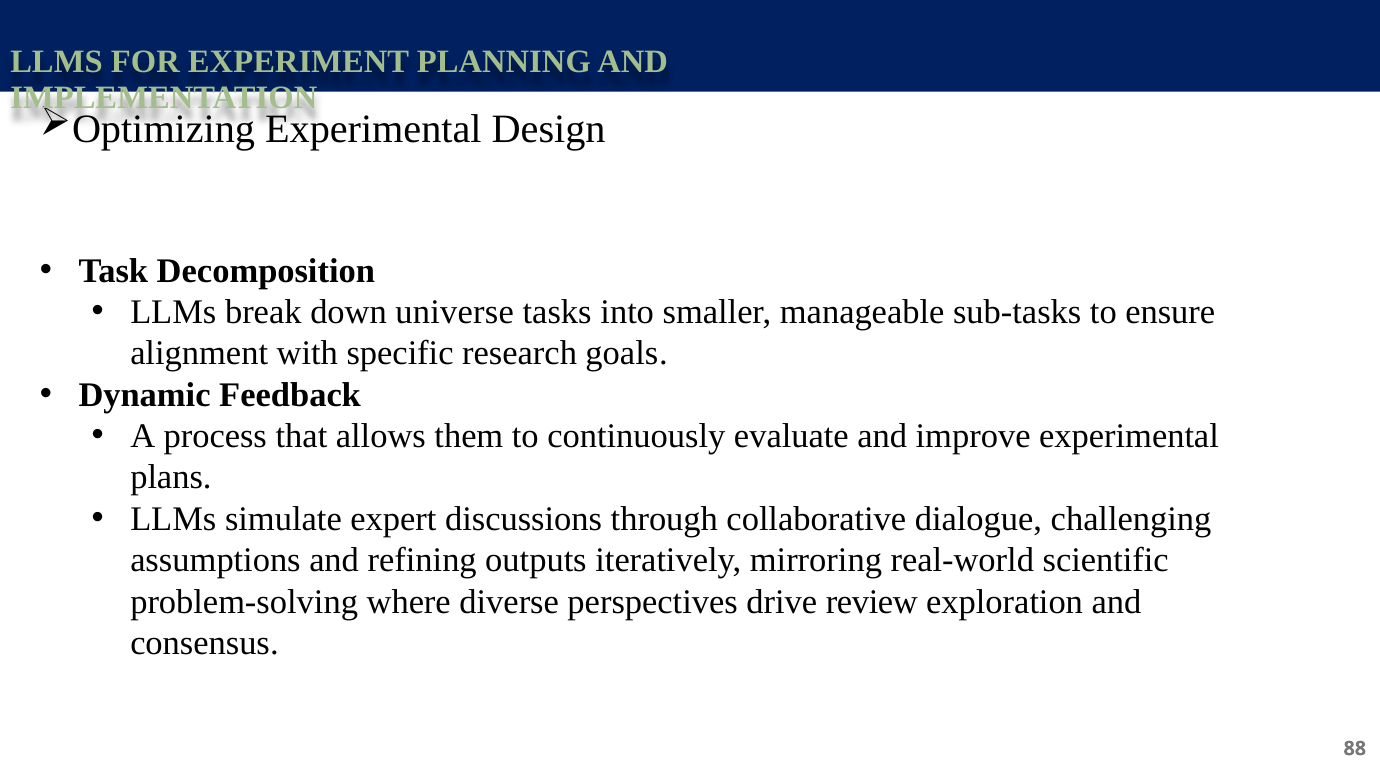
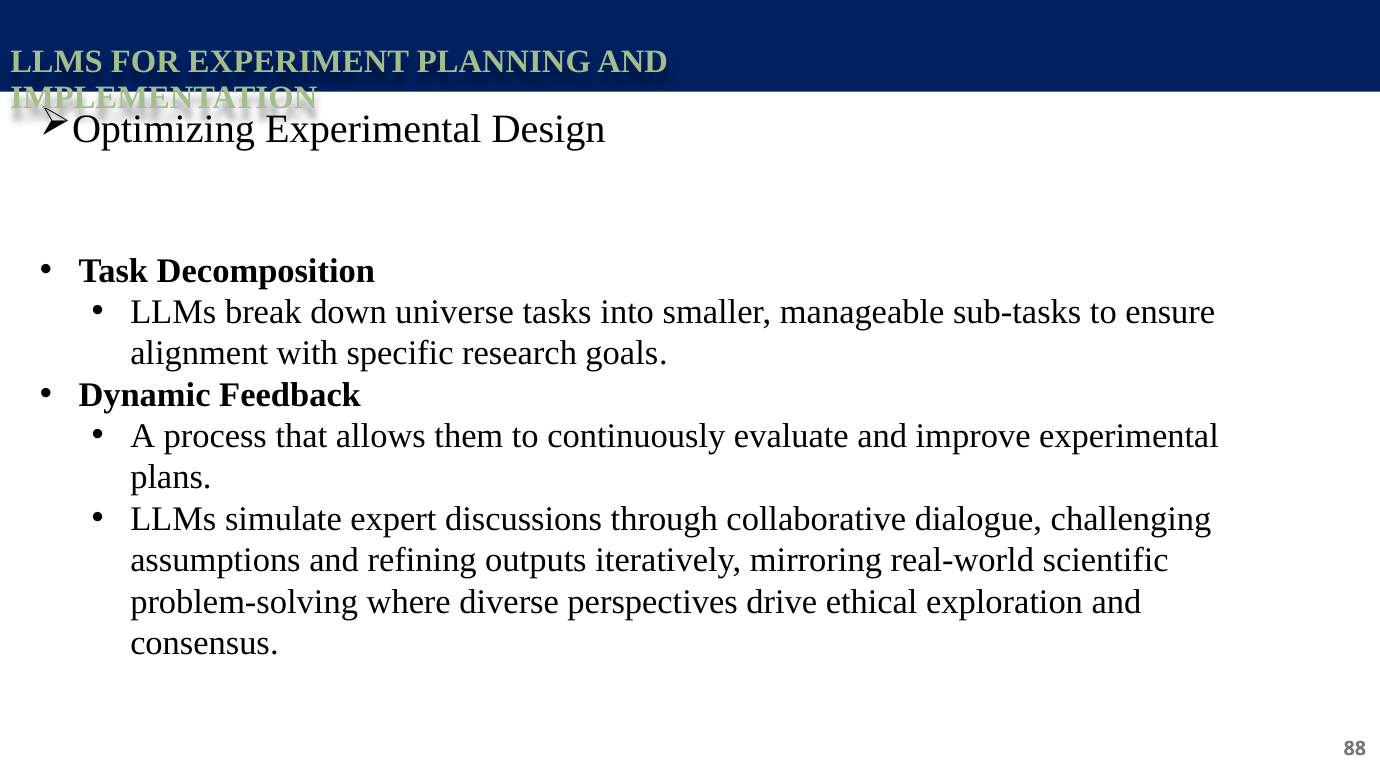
review: review -> ethical (872, 602)
